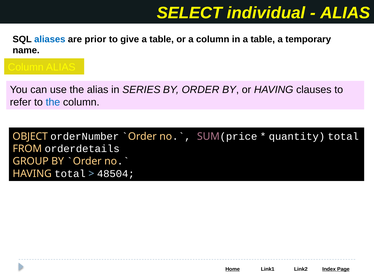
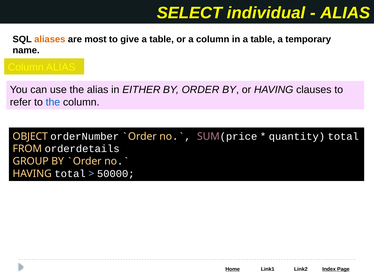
aliases colour: blue -> orange (50, 39)
prior: prior -> most (95, 39)
SERIES: SERIES -> EITHER (141, 90)
48504: 48504 -> 50000 (116, 174)
